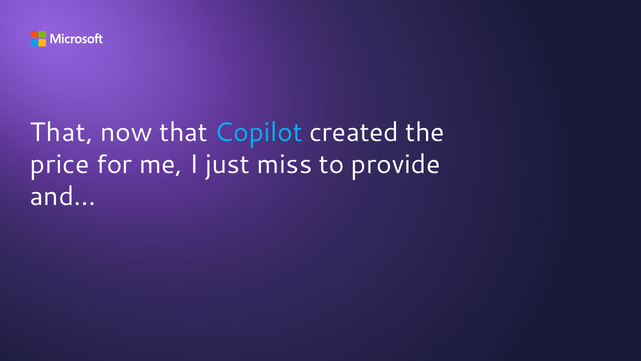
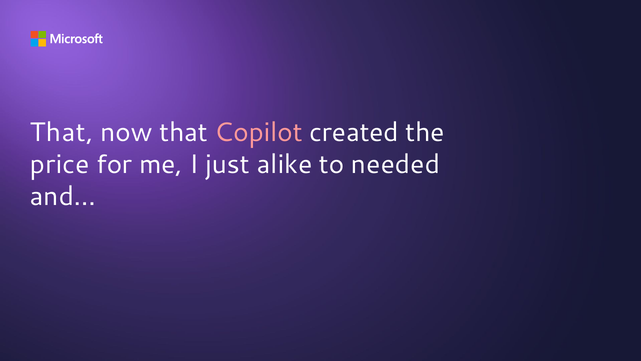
Copilot colour: light blue -> pink (259, 132)
miss: miss -> alike (284, 164)
provide: provide -> needed (396, 164)
